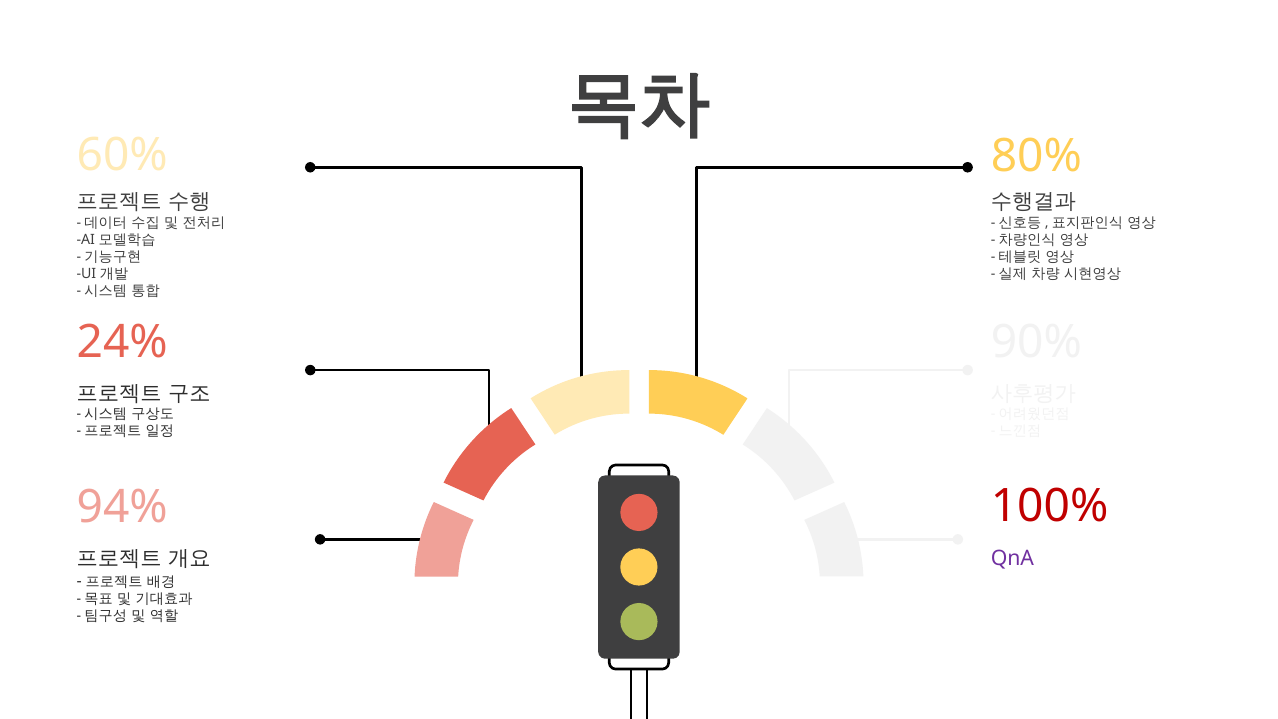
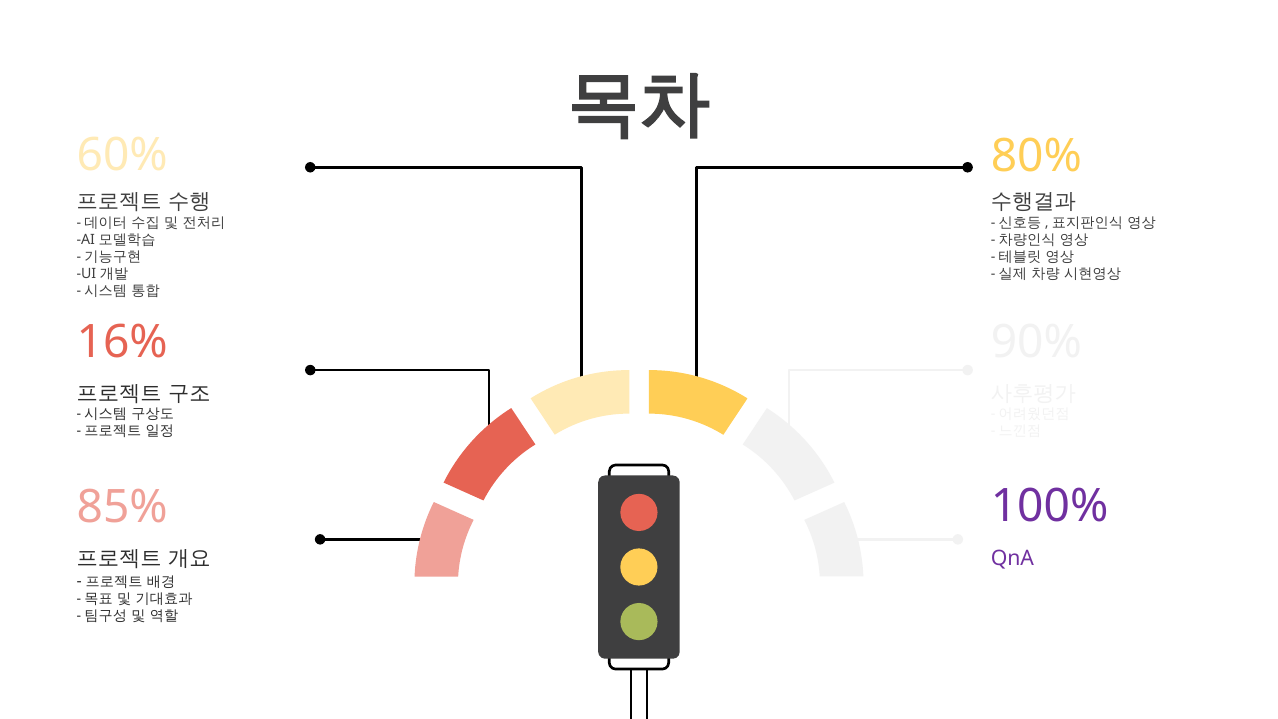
24%: 24% -> 16% (122, 343)
100% colour: red -> purple (1050, 506)
94%: 94% -> 85% (122, 507)
